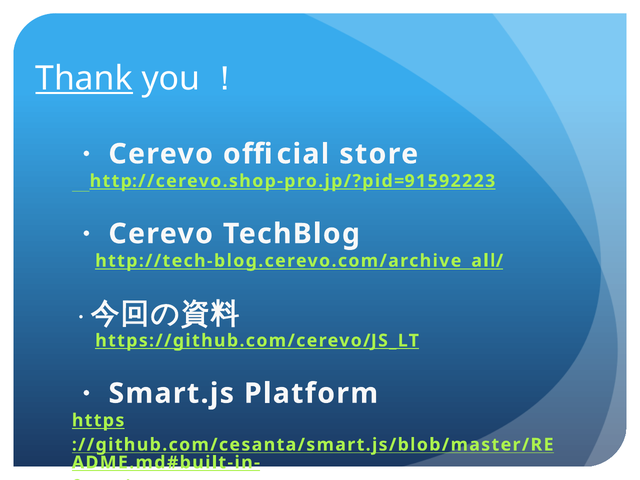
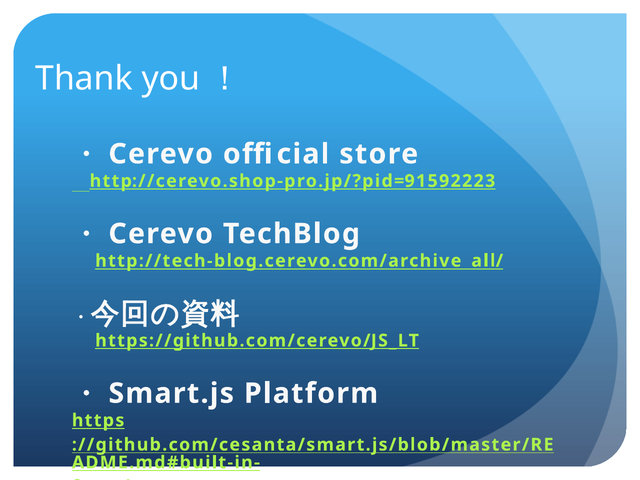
Thank underline: present -> none (84, 79)
